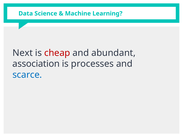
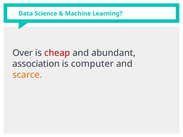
Next: Next -> Over (23, 53)
processes: processes -> computer (92, 64)
scarce colour: blue -> orange (27, 75)
